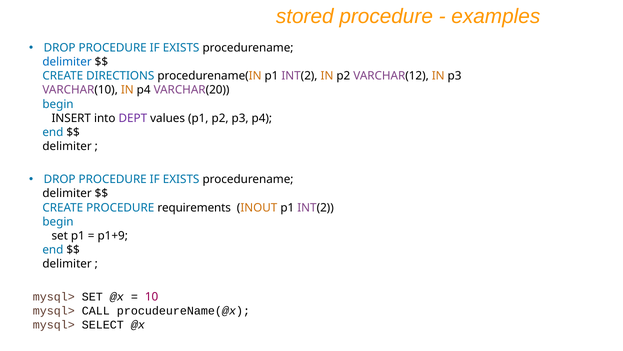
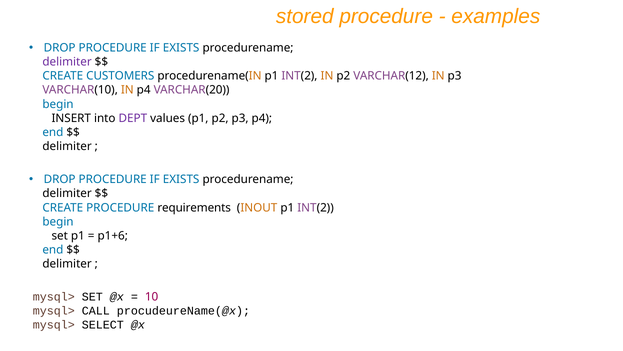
delimiter colour: blue -> purple (67, 62)
DIRECTIONS: DIRECTIONS -> CUSTOMERS (120, 76)
p1+9: p1+9 -> p1+6 (113, 235)
